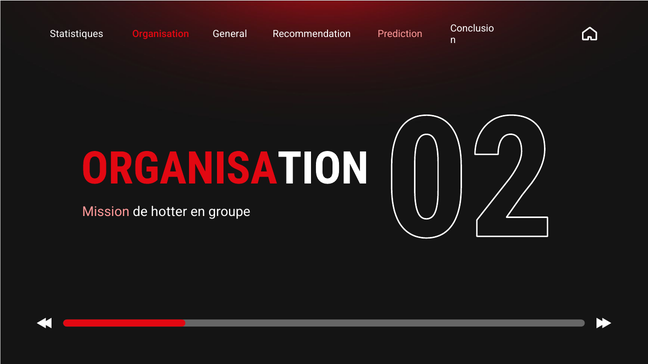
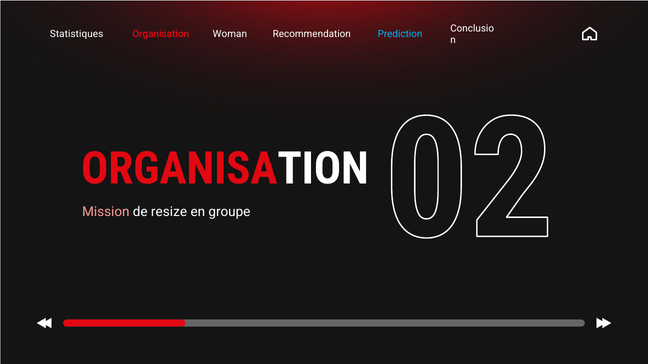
General: General -> Woman (230, 34)
Prediction colour: pink -> light blue (400, 34)
hotter: hotter -> resize (169, 212)
